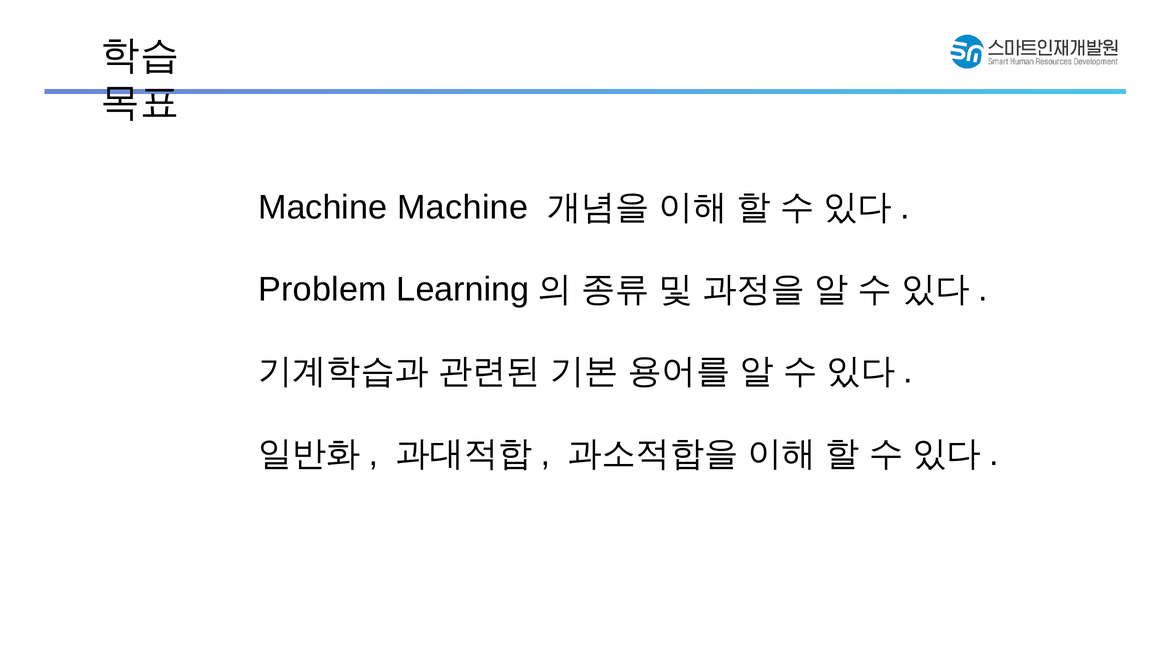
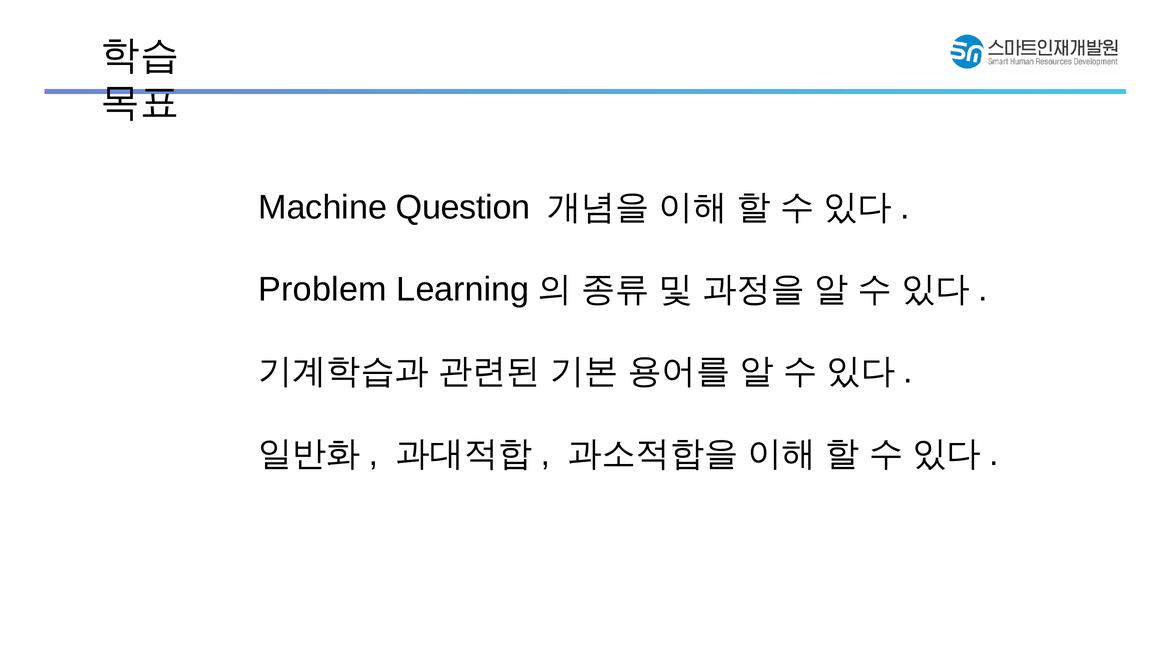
Machine Machine: Machine -> Question (463, 208)
